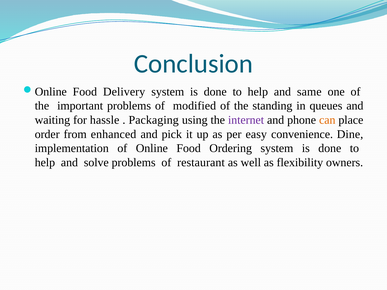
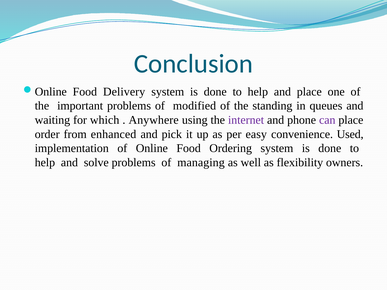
and same: same -> place (309, 92)
hassle: hassle -> which (105, 120)
Packaging: Packaging -> Anywhere (154, 120)
can colour: orange -> purple (327, 120)
Dine: Dine -> Used (350, 134)
restaurant: restaurant -> managing (201, 163)
